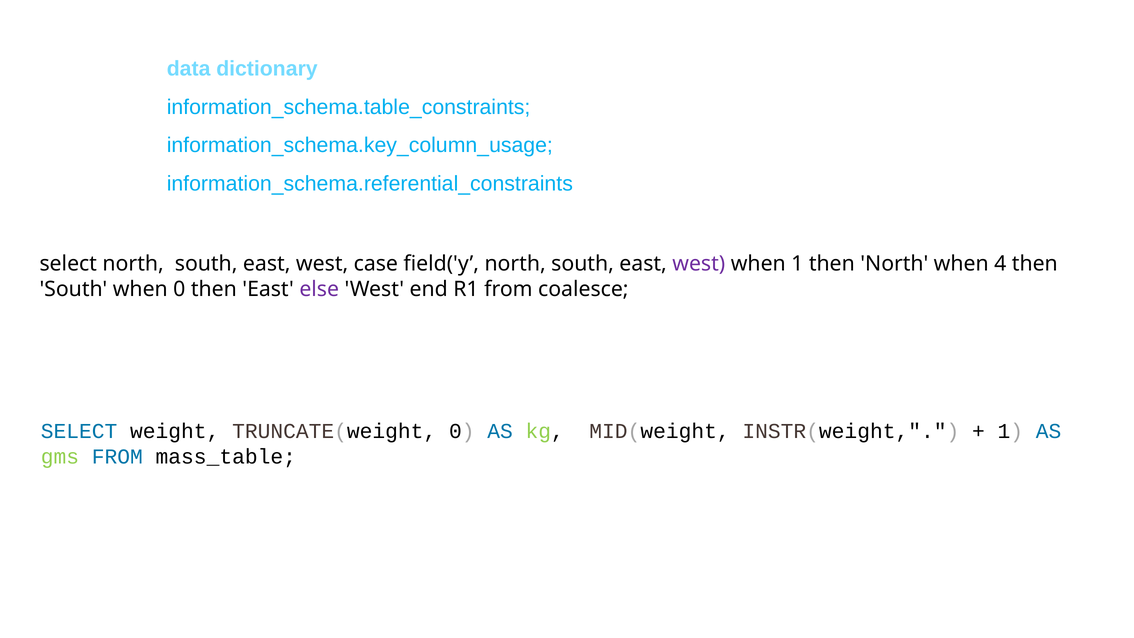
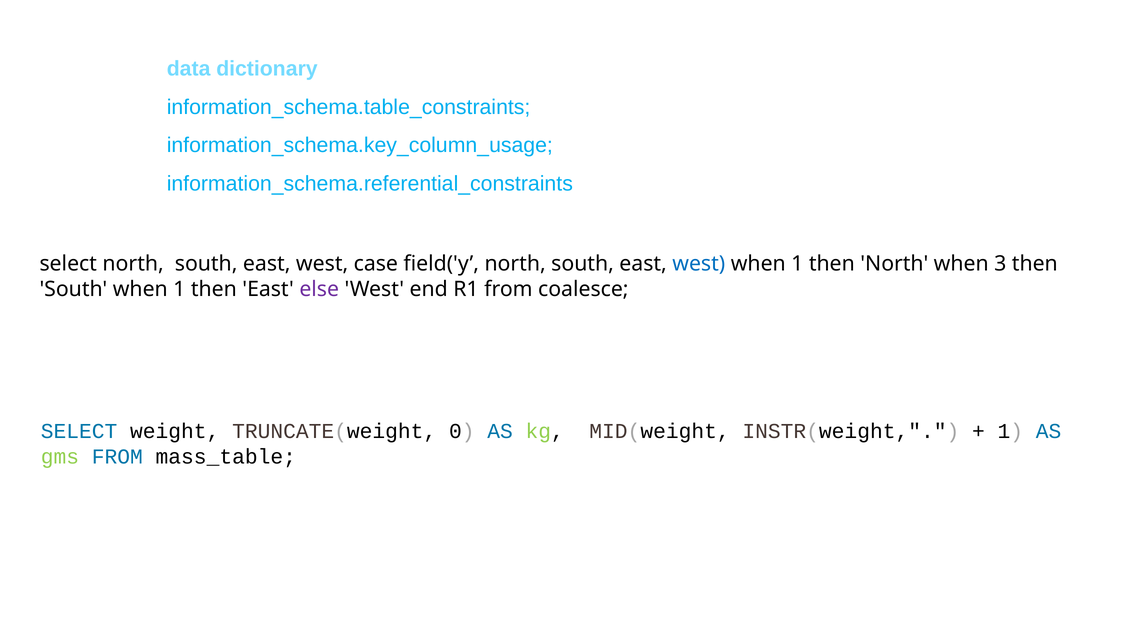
west colour: purple -> blue (699, 264)
4: 4 -> 3 (1000, 264)
South when 0: 0 -> 1 (179, 289)
